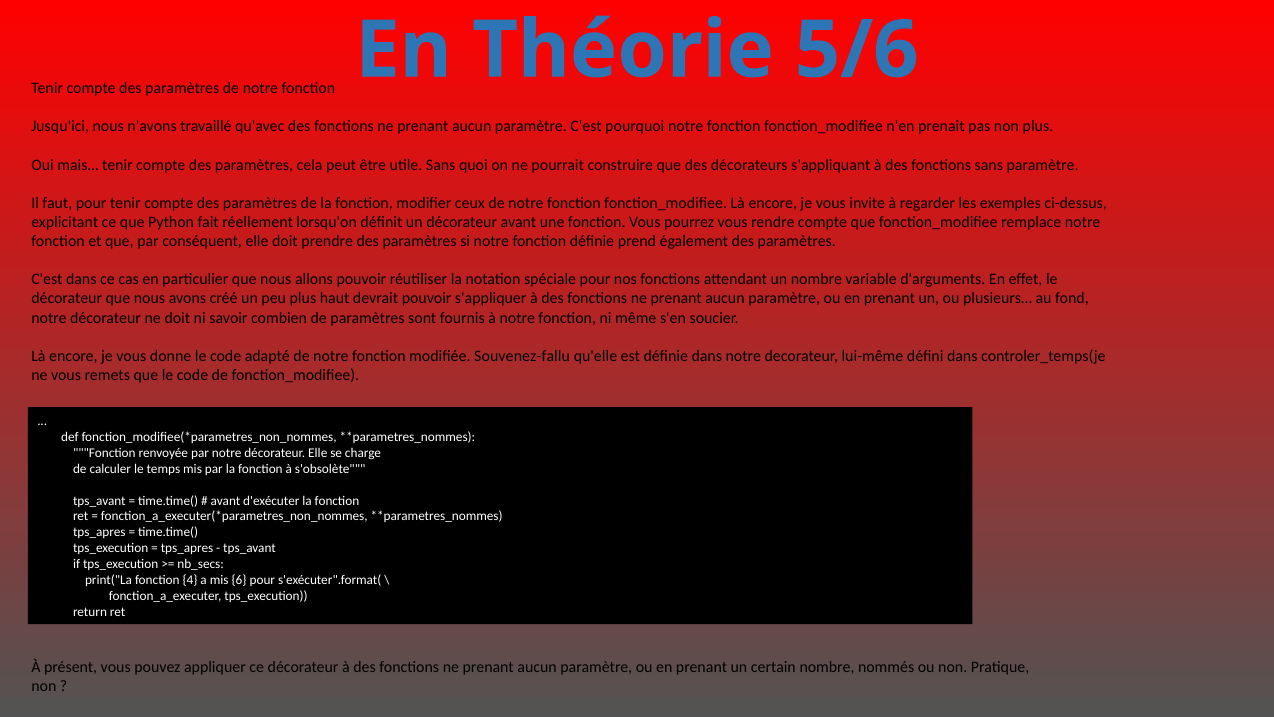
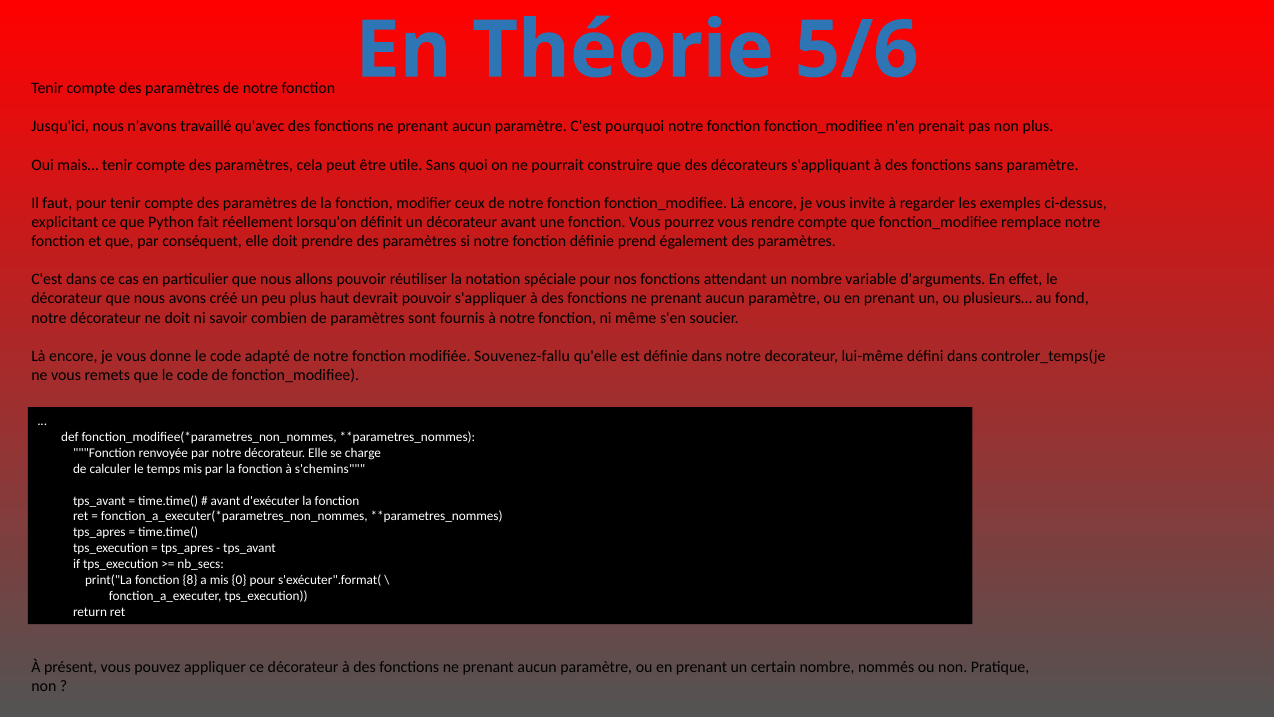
s'obsolète: s'obsolète -> s'chemins (330, 468)
4: 4 -> 8 (190, 580)
6: 6 -> 0 (239, 580)
